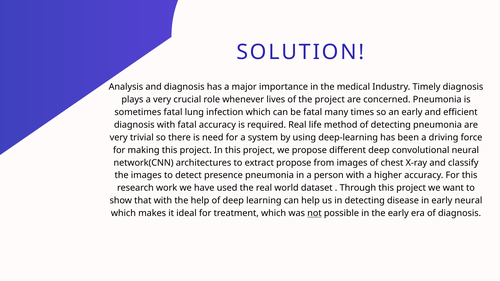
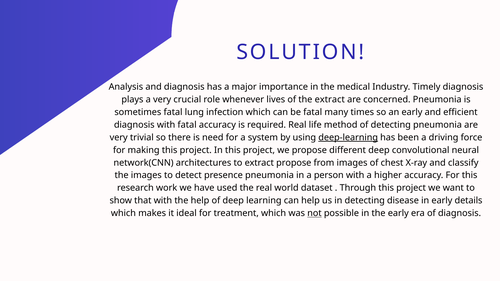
the project: project -> extract (330, 100)
deep-learning underline: none -> present (348, 138)
early neural: neural -> details (469, 201)
